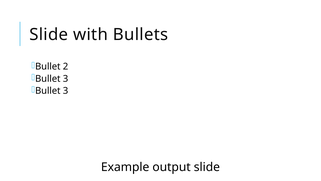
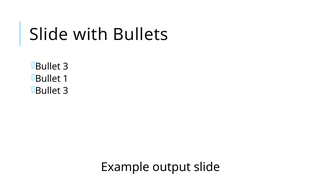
2: 2 -> 3 (66, 66)
3: 3 -> 1 (66, 79)
